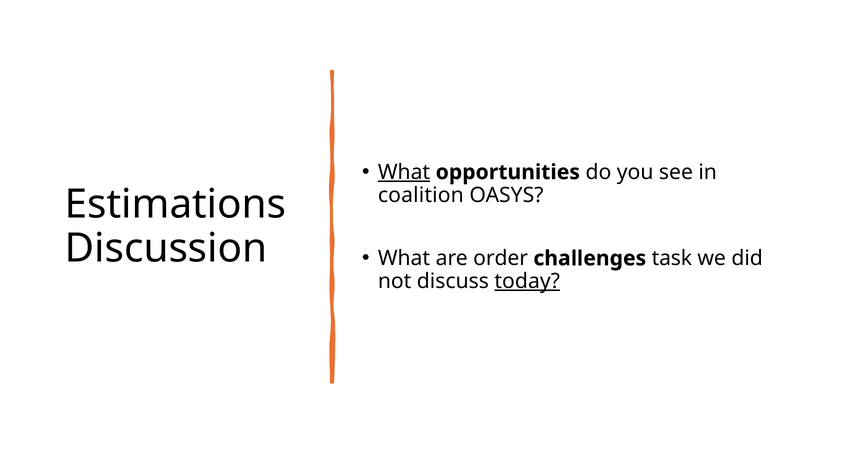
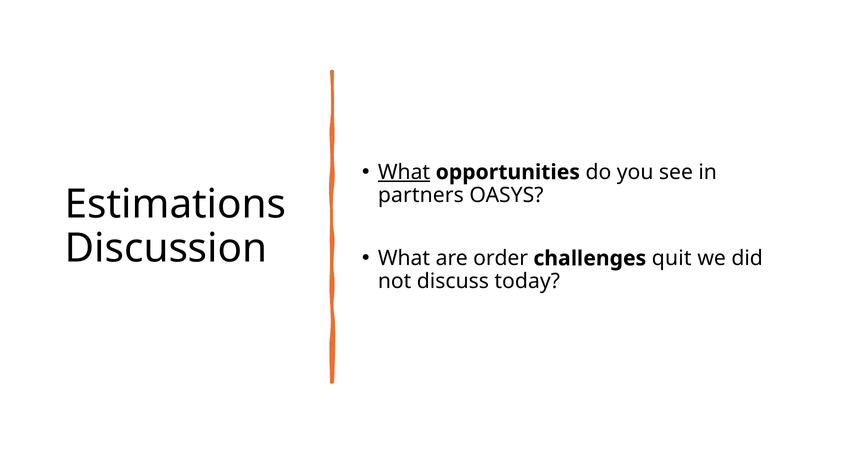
coalition: coalition -> partners (421, 195)
task: task -> quit (672, 258)
today underline: present -> none (527, 281)
